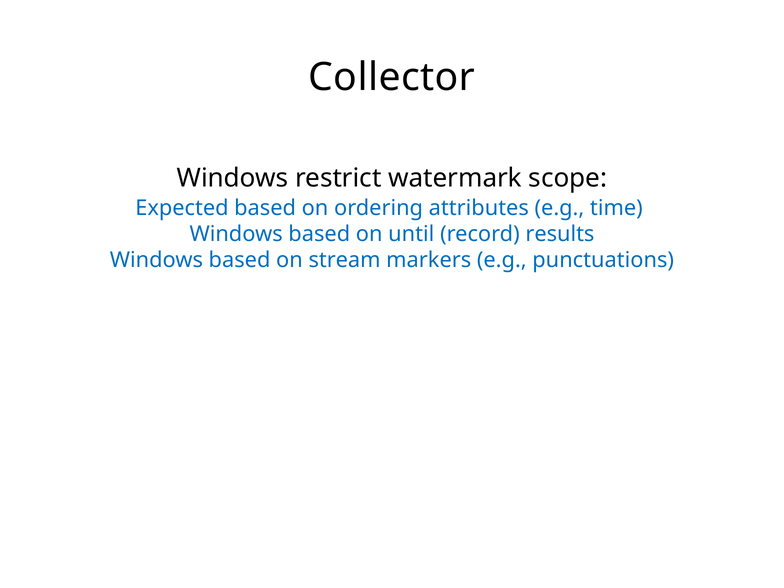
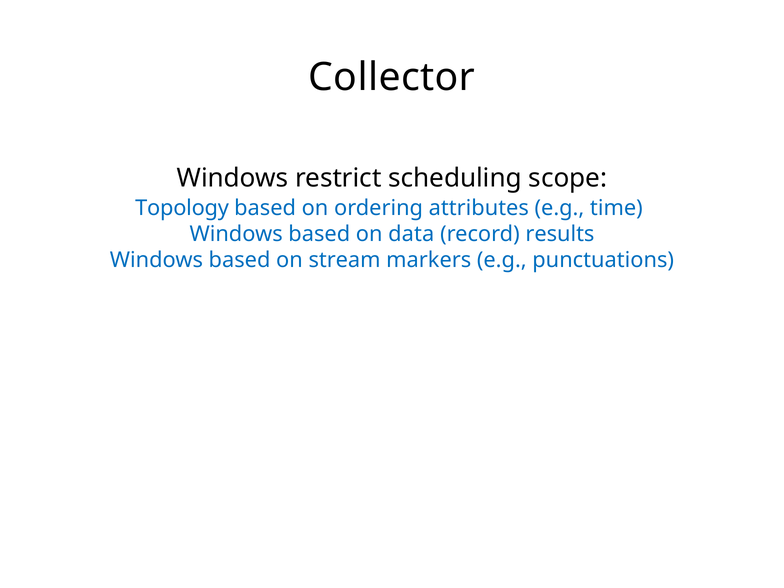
watermark: watermark -> scheduling (455, 178)
Expected: Expected -> Topology (182, 208)
until: until -> data (411, 234)
